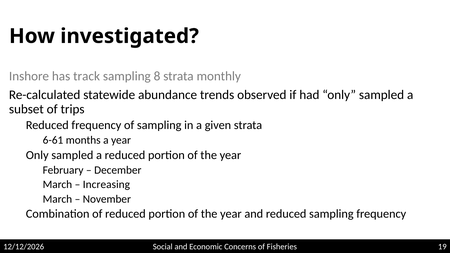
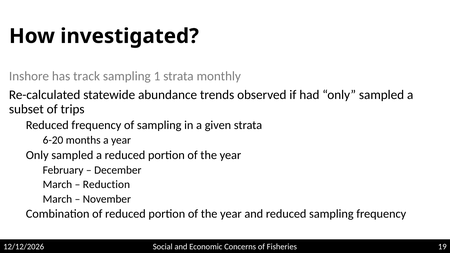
8: 8 -> 1 (157, 76)
6-61: 6-61 -> 6-20 (53, 140)
Increasing: Increasing -> Reduction (106, 185)
